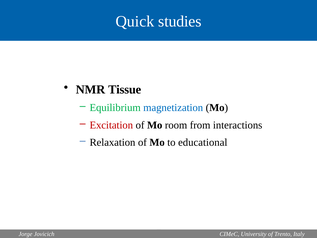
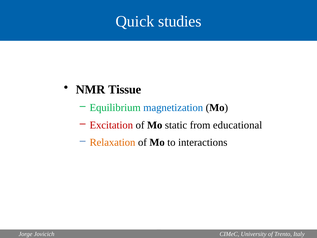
room: room -> static (176, 125)
interactions: interactions -> educational (238, 125)
Relaxation colour: black -> orange (112, 142)
educational: educational -> interactions (203, 142)
